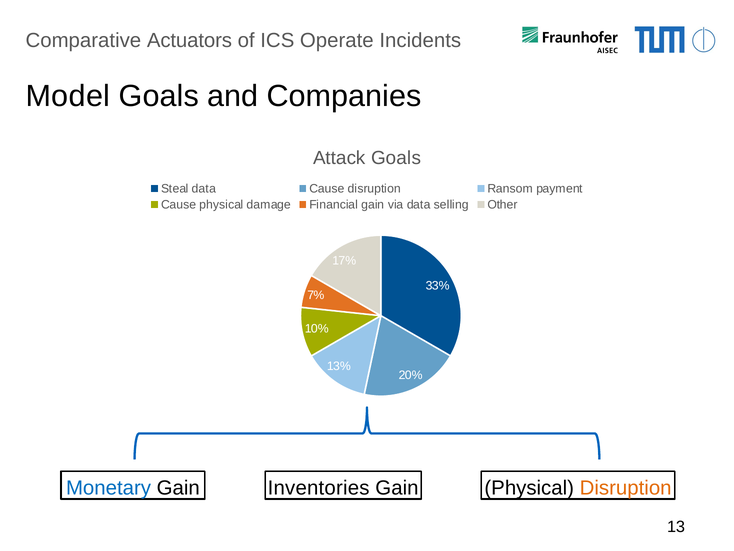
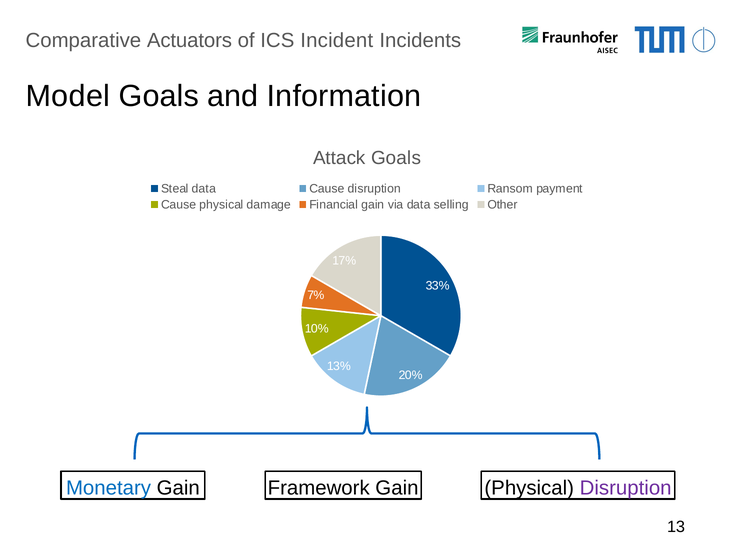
Operate: Operate -> Incident (337, 40)
Companies: Companies -> Information (344, 96)
Inventories: Inventories -> Framework (319, 488)
Disruption colour: orange -> purple (626, 488)
